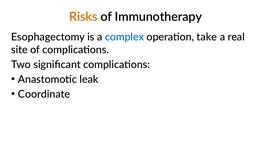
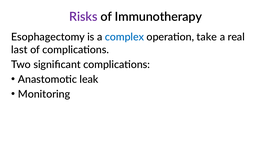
Risks colour: orange -> purple (83, 17)
site: site -> last (19, 50)
Coordinate: Coordinate -> Monitoring (44, 94)
